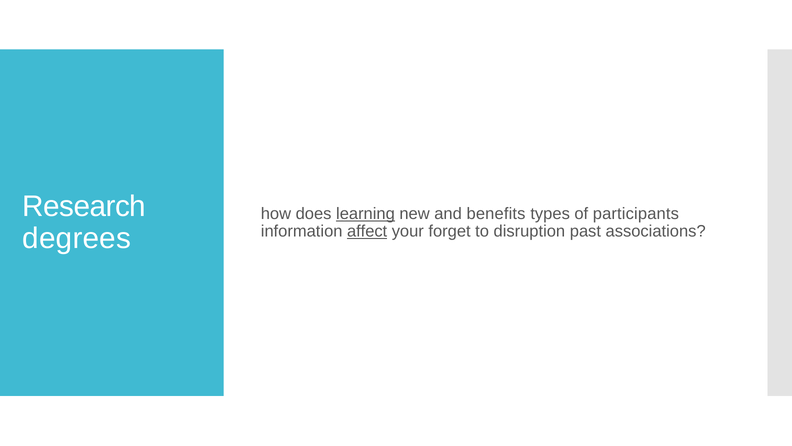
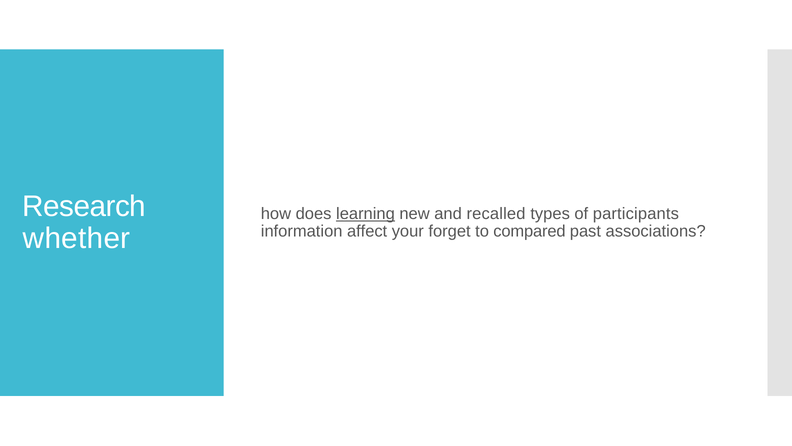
benefits: benefits -> recalled (496, 213)
affect underline: present -> none (367, 231)
disruption: disruption -> compared (529, 231)
degrees: degrees -> whether (77, 238)
